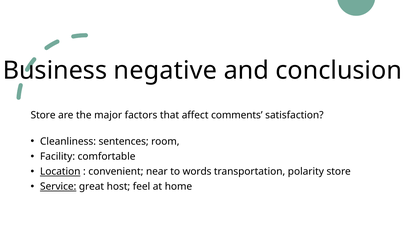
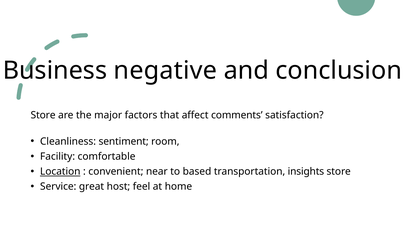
sentences: sentences -> sentiment (124, 141)
words: words -> based (197, 171)
polarity: polarity -> insights (306, 171)
Service underline: present -> none (58, 186)
